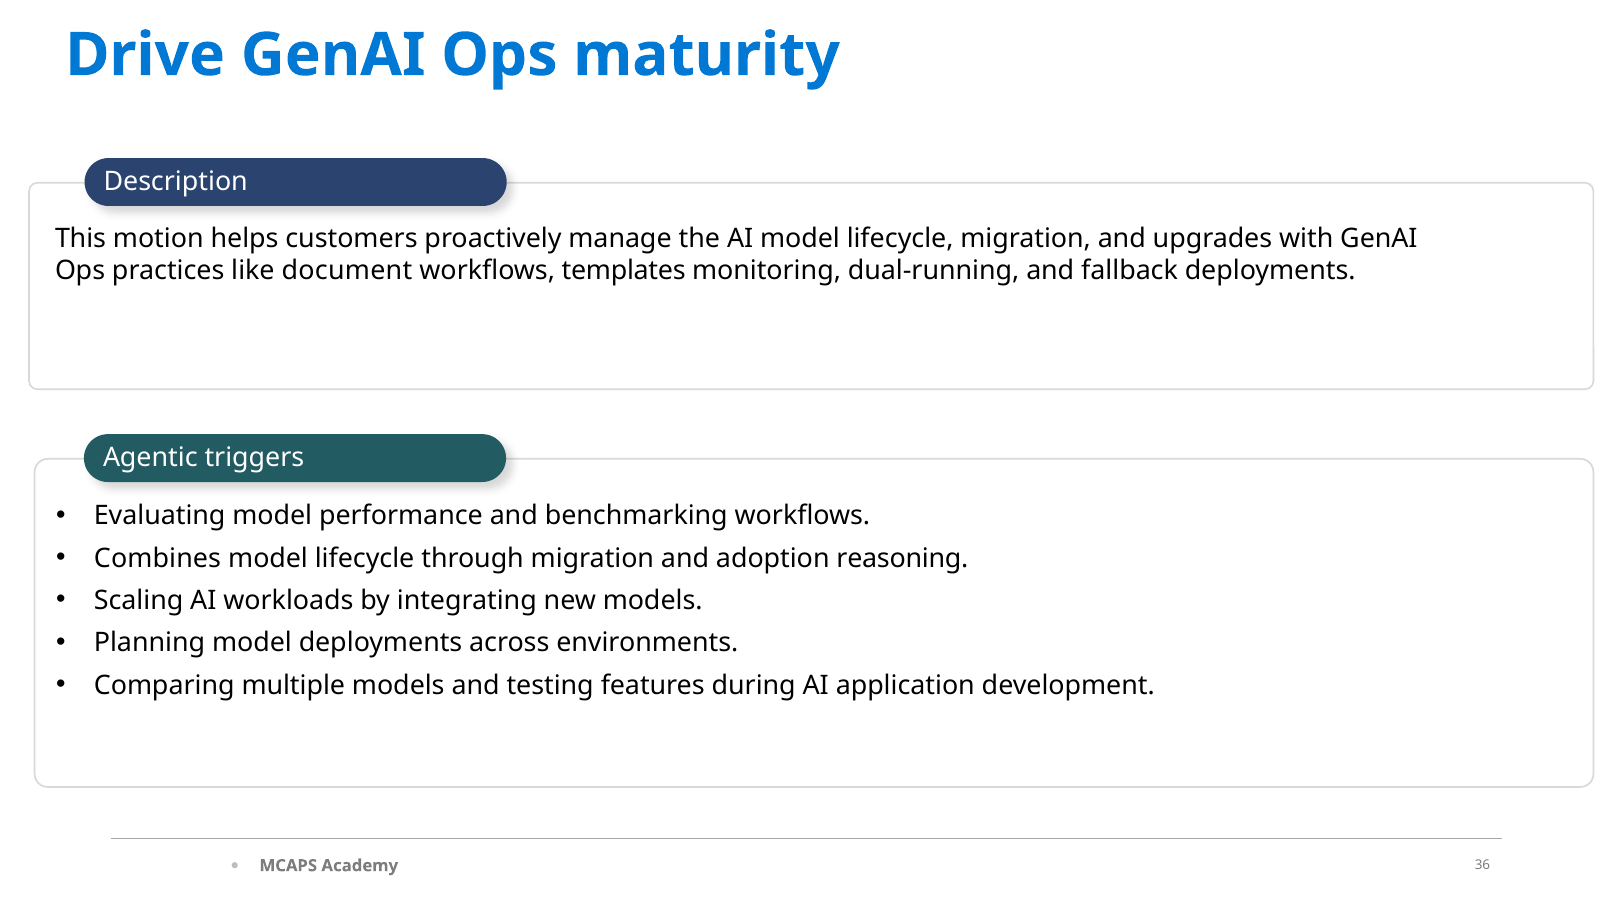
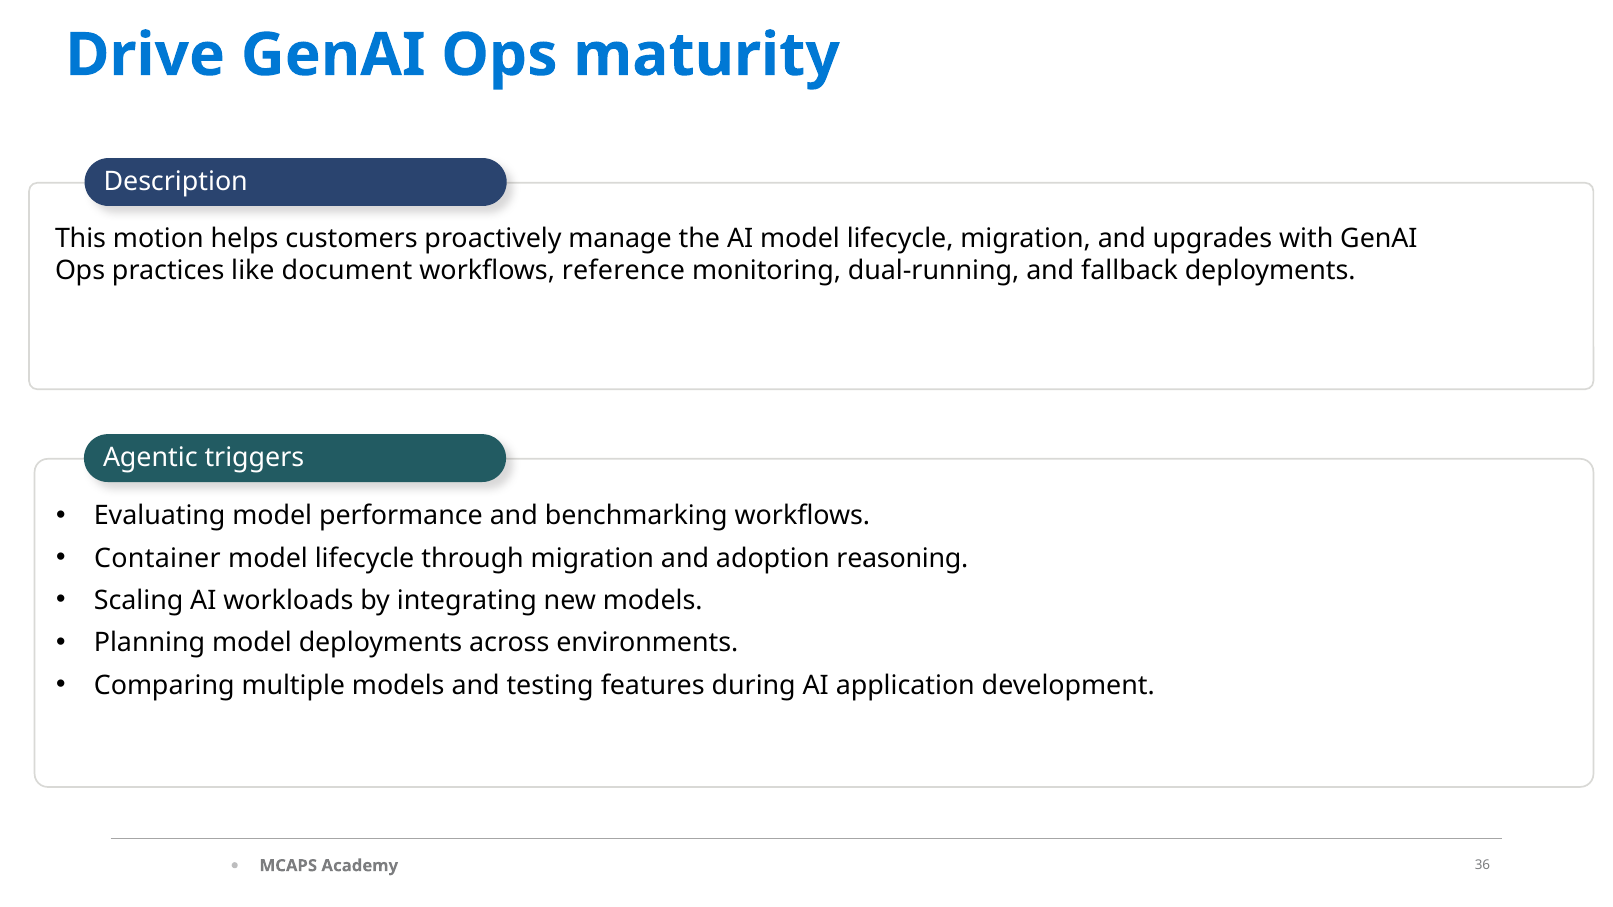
templates: templates -> reference (623, 271)
Combines: Combines -> Container (157, 559)
